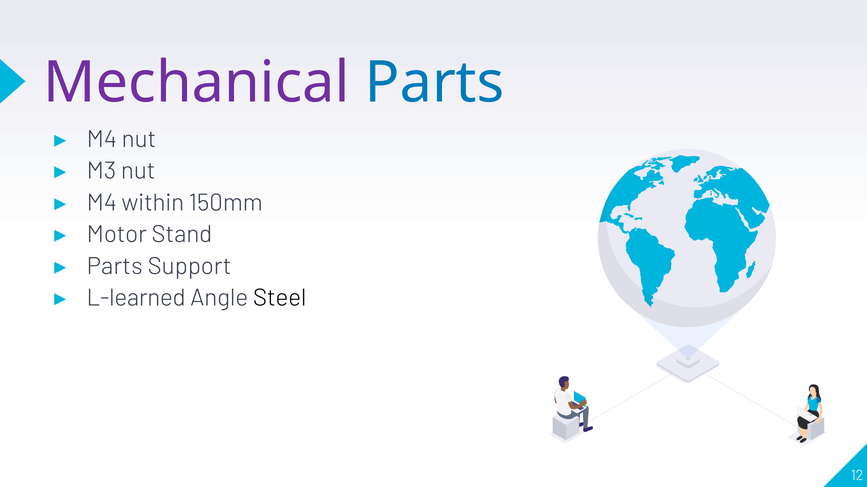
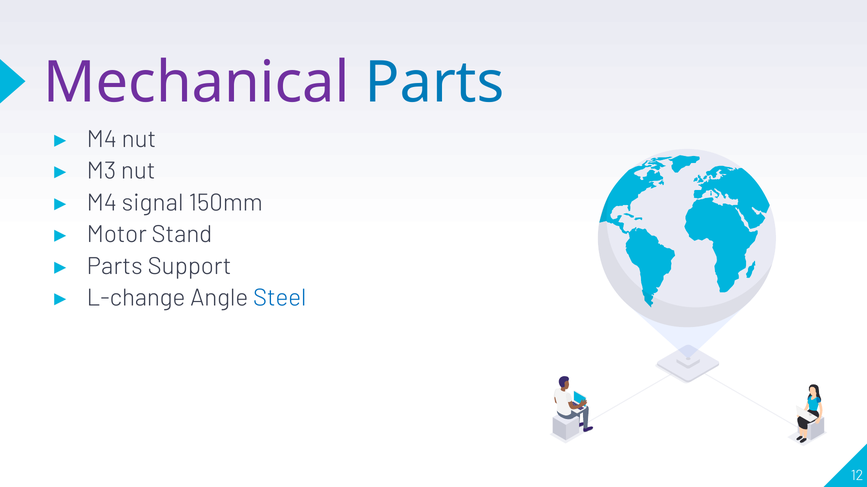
within: within -> signal (153, 203)
L-learned: L-learned -> L-change (136, 298)
Steel colour: black -> blue (280, 298)
